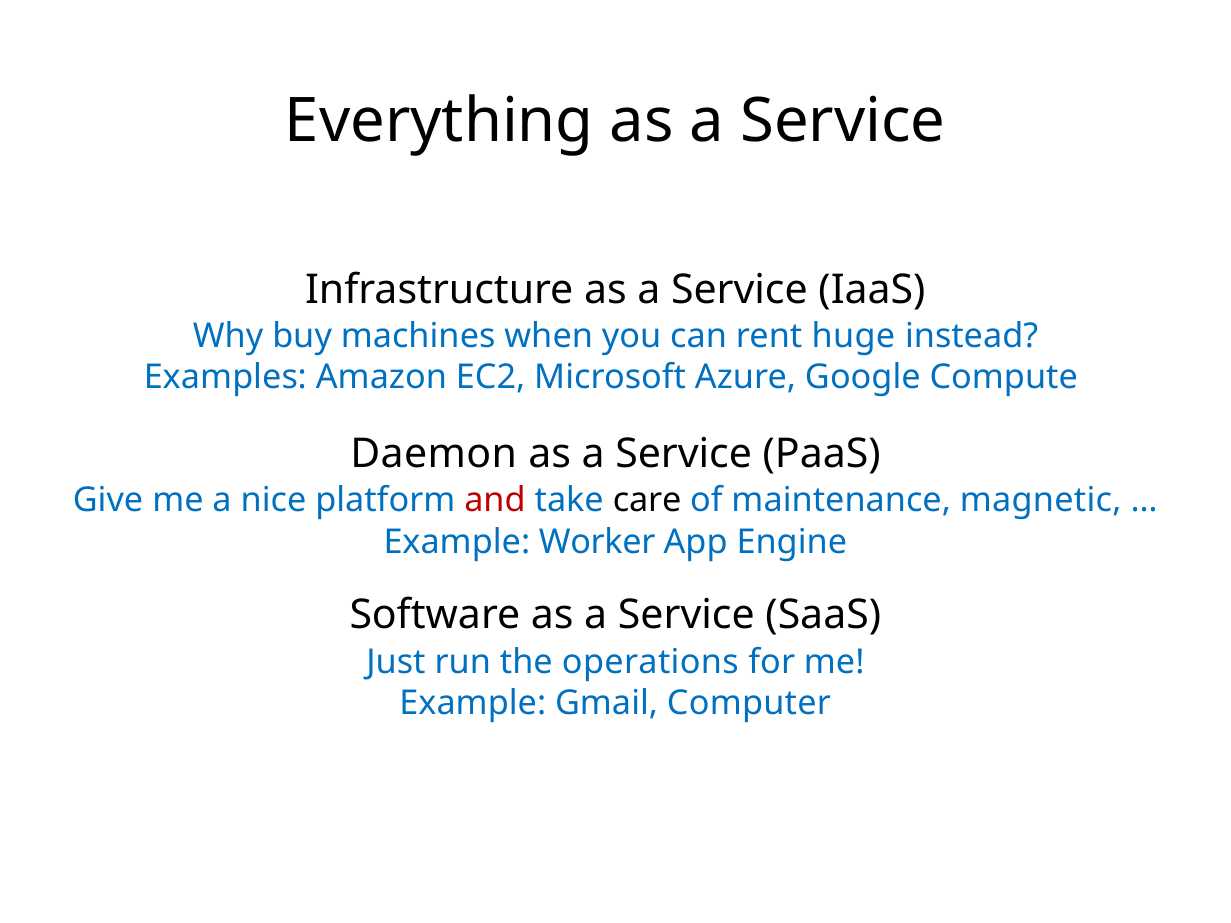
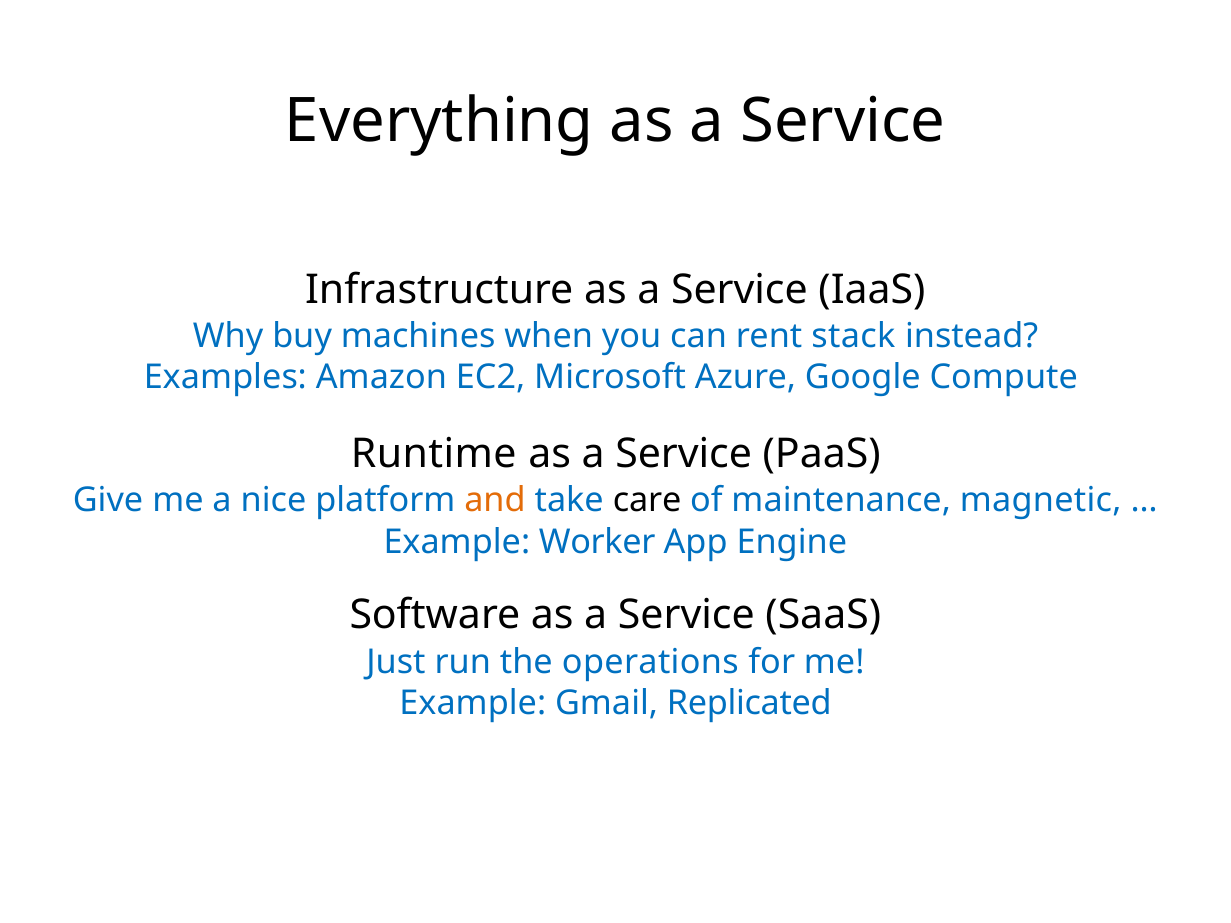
huge: huge -> stack (853, 337)
Daemon: Daemon -> Runtime (434, 454)
and colour: red -> orange (495, 501)
Computer: Computer -> Replicated (749, 703)
